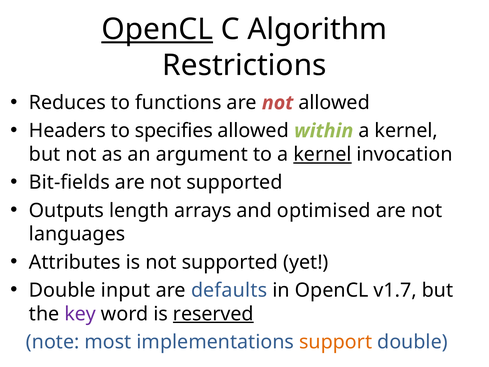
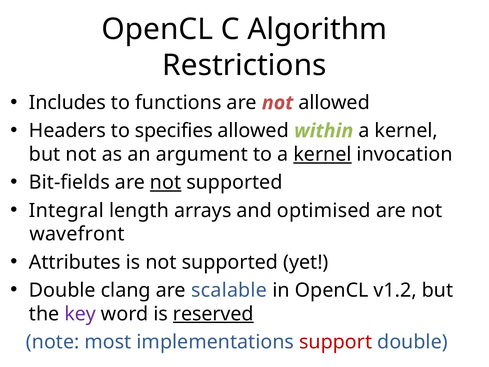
OpenCL underline: present -> none (157, 29)
Reduces: Reduces -> Includes (68, 103)
not underline: none -> present (166, 182)
Outputs: Outputs -> Integral (66, 210)
languages: languages -> wavefront (77, 234)
input: input -> clang (126, 290)
defaults: defaults -> scalable (229, 290)
v1.7: v1.7 -> v1.2 (395, 290)
support colour: orange -> red (336, 342)
